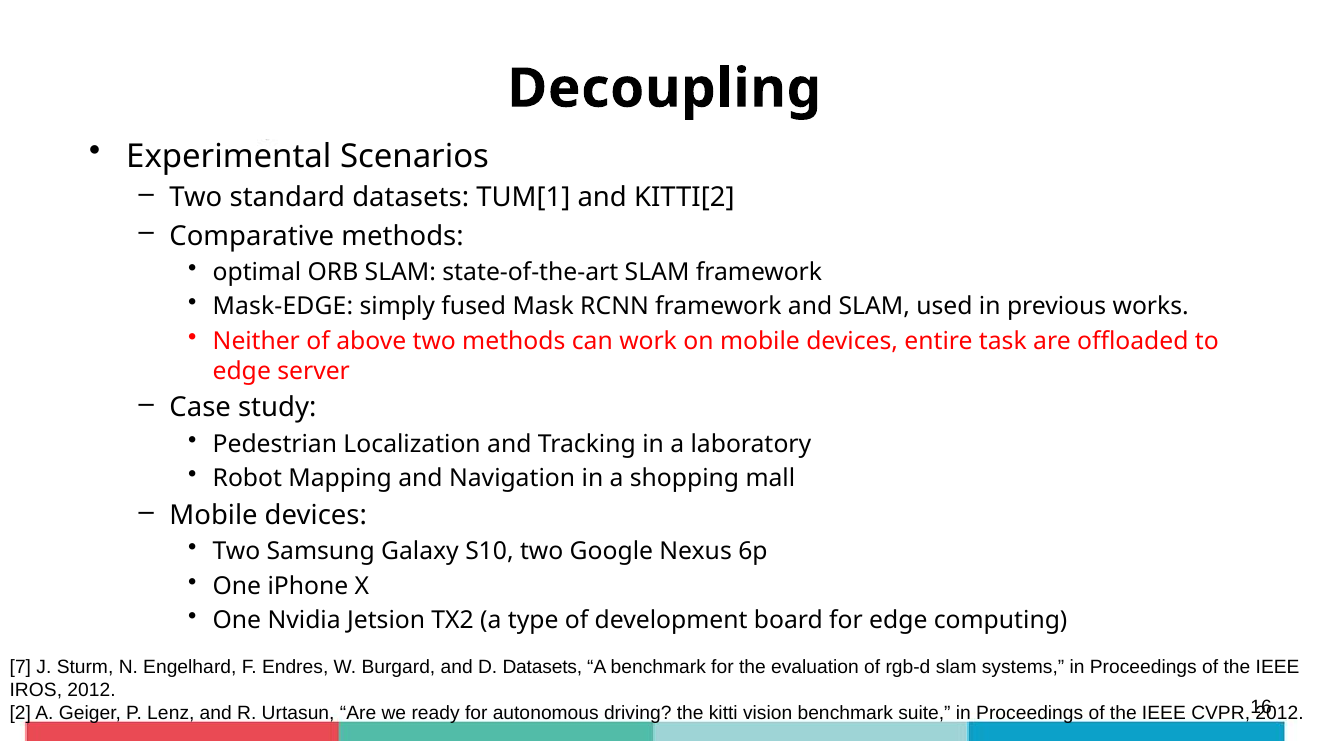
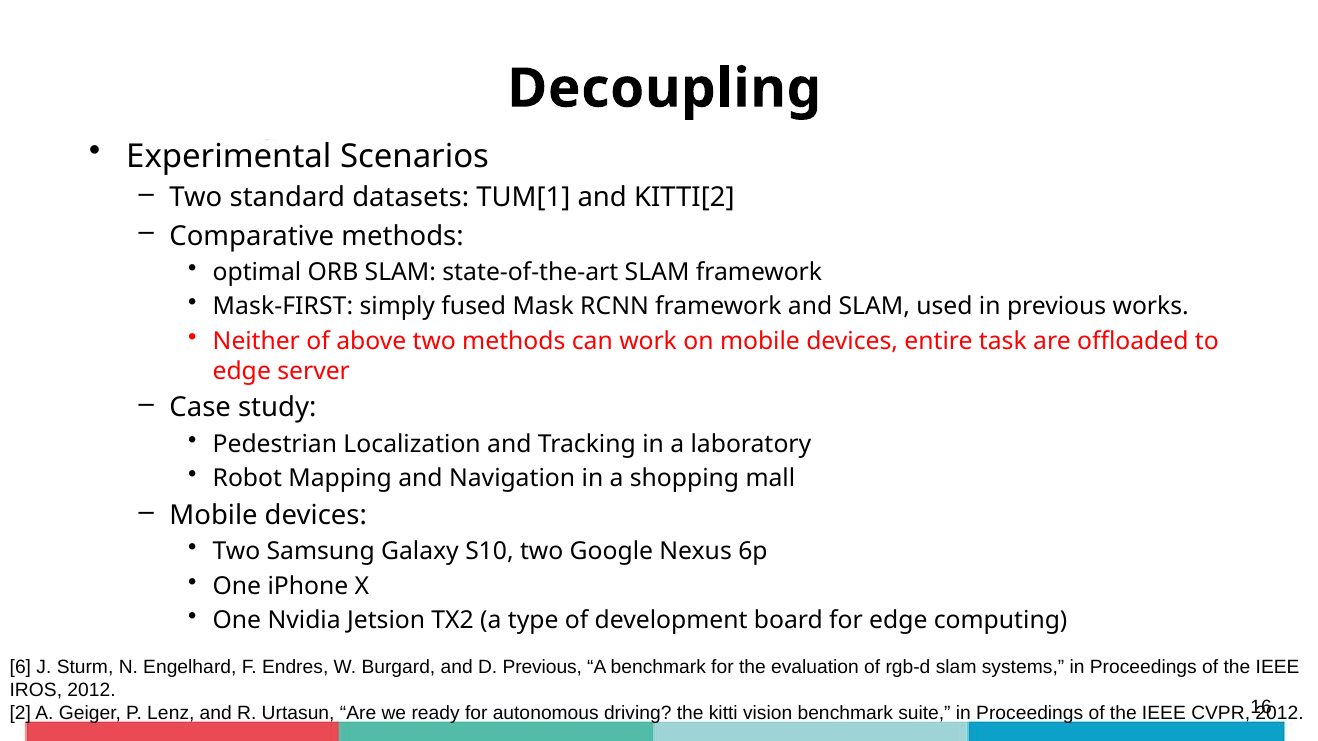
Mask-EDGE: Mask-EDGE -> Mask-FIRST (283, 307)
7: 7 -> 6 (20, 668)
D Datasets: Datasets -> Previous (542, 668)
